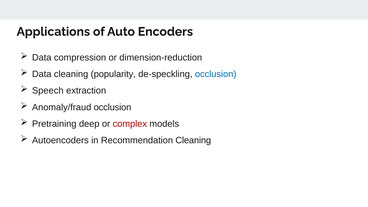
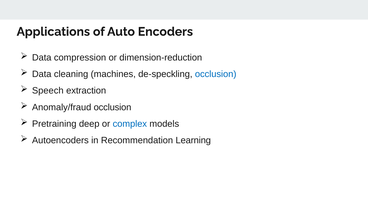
popularity: popularity -> machines (113, 74)
complex colour: red -> blue (130, 124)
Recommendation Cleaning: Cleaning -> Learning (193, 140)
